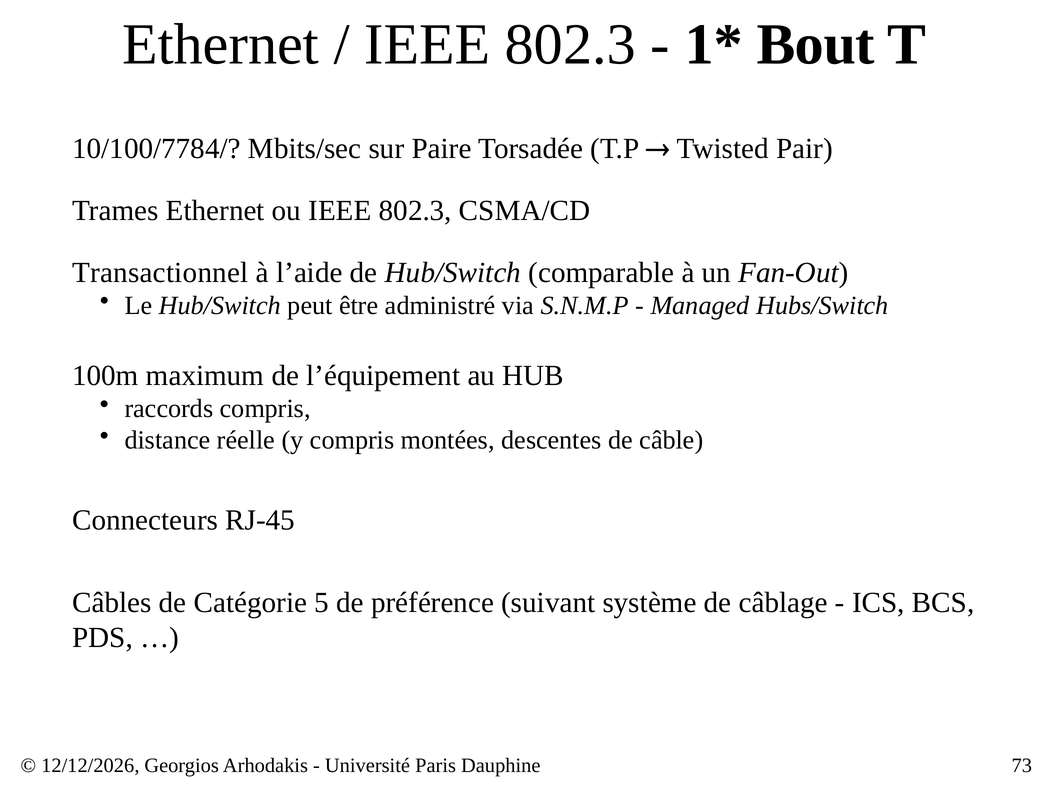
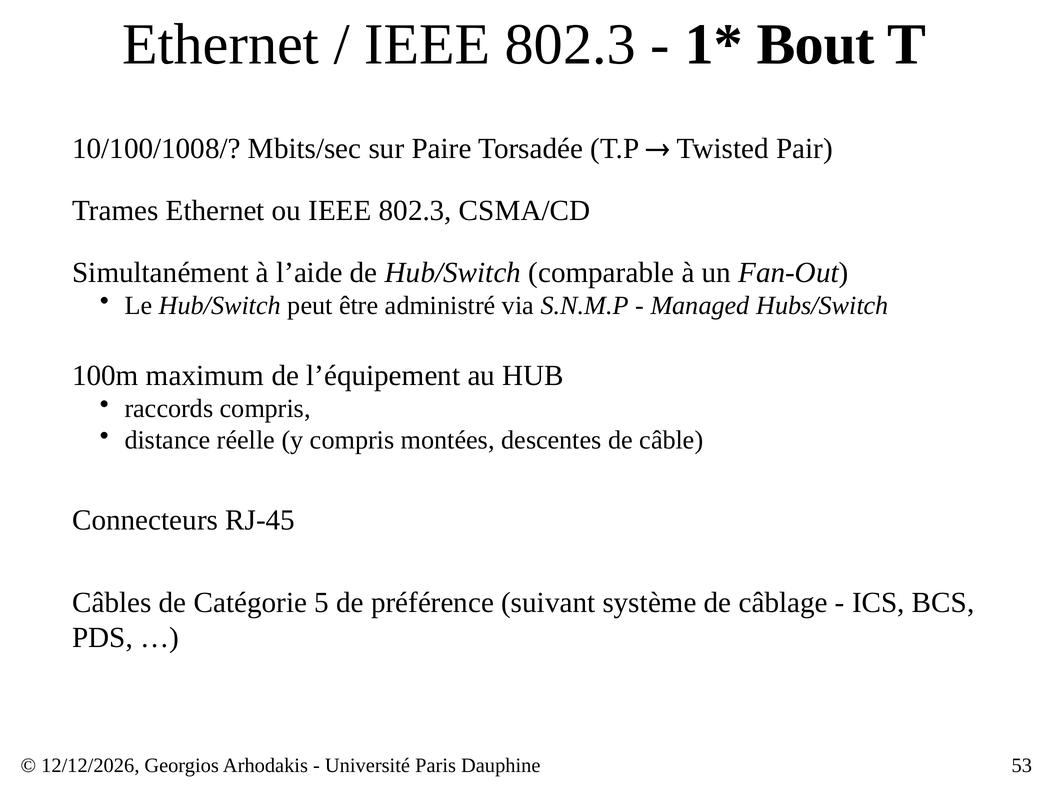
10/100/7784/: 10/100/7784/ -> 10/100/1008/ (156, 149)
Transactionnel: Transactionnel -> Simultanément (160, 272)
73: 73 -> 53 (1022, 765)
